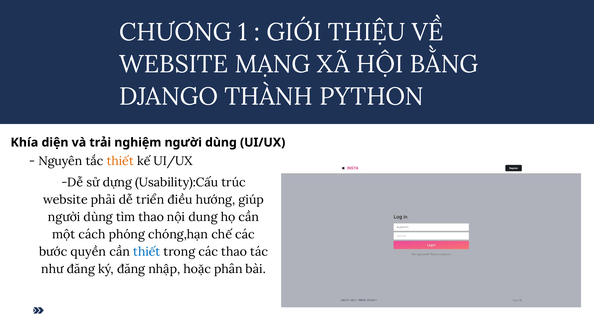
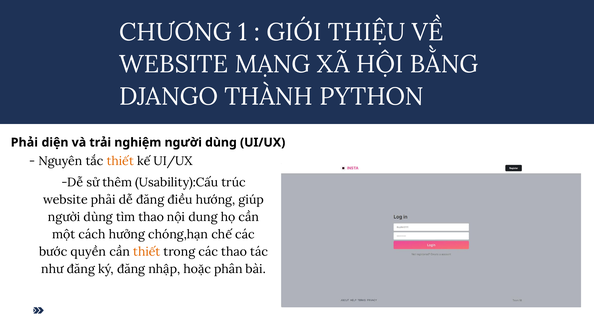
Khía: Khía -> Phải (24, 143)
dựng: dựng -> thêm (117, 183)
dễ triển: triển -> đăng (150, 200)
phóng: phóng -> hưởng (127, 234)
thiết colour: blue -> orange (147, 252)
